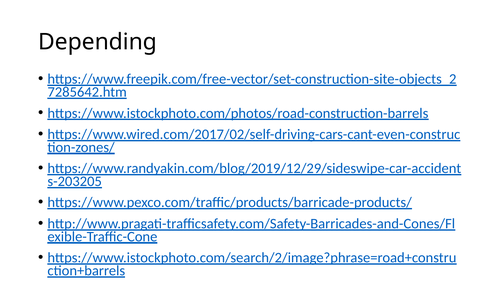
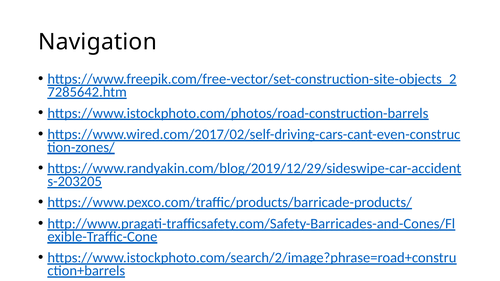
Depending: Depending -> Navigation (97, 42)
